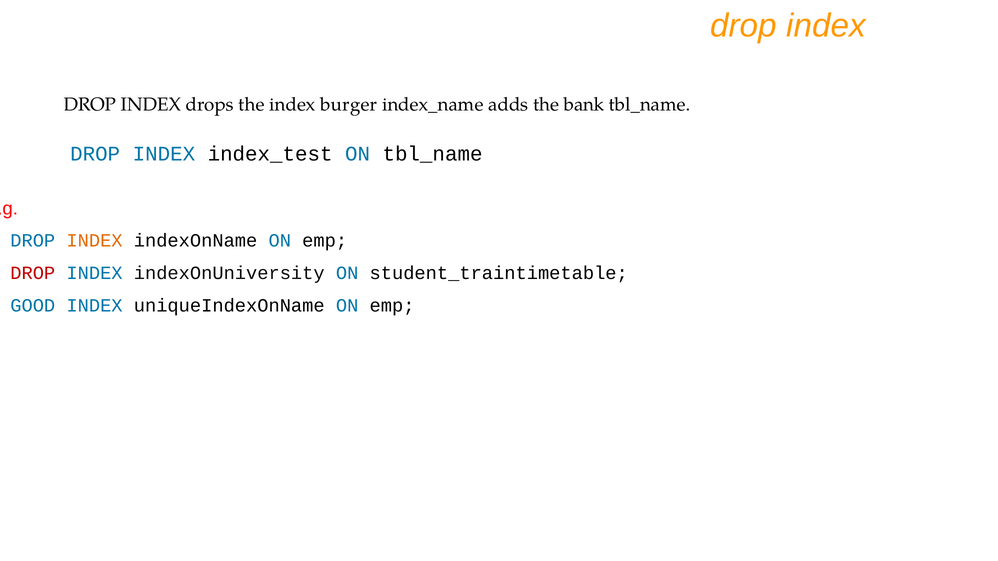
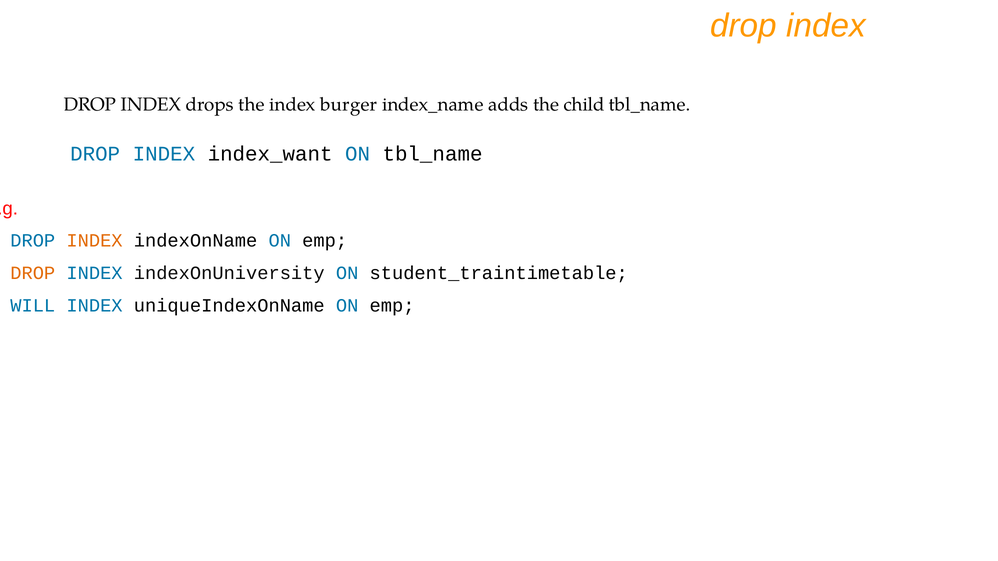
bank: bank -> child (584, 105)
index_test: index_test -> index_want (270, 154)
DROP colour: red -> orange (33, 273)
GOOD: GOOD -> WILL (33, 306)
